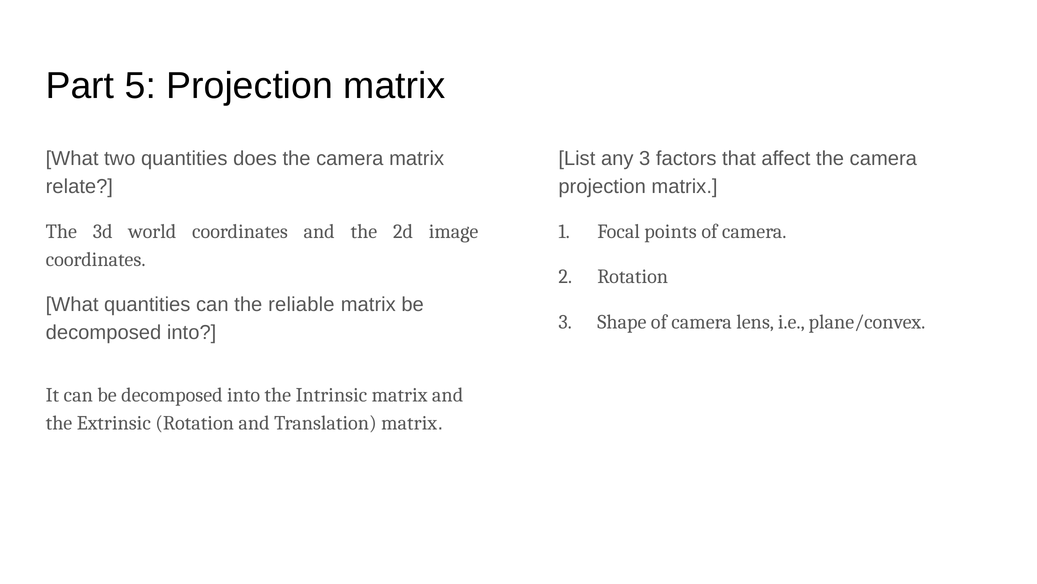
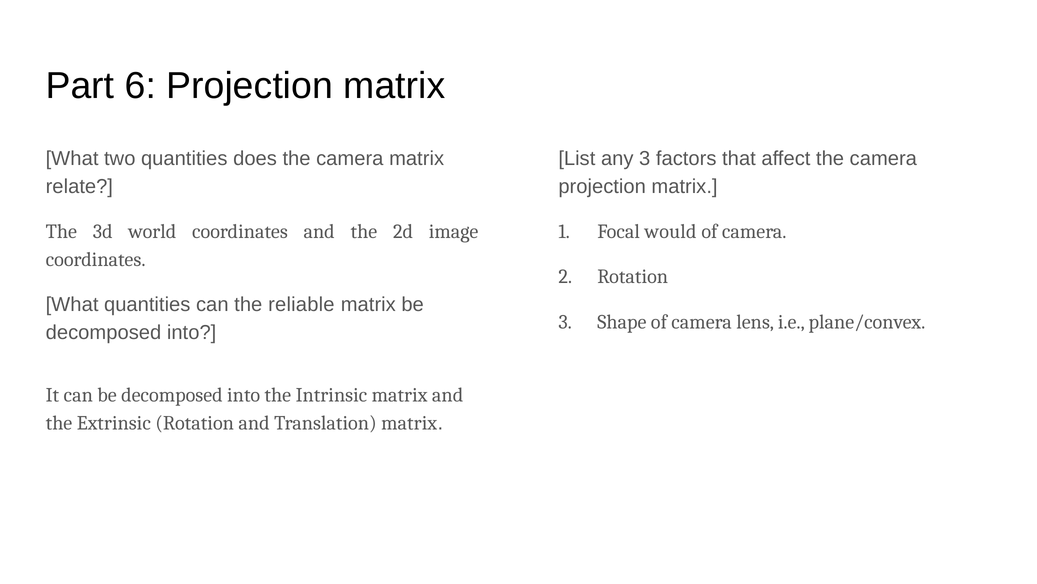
5: 5 -> 6 (140, 86)
points: points -> would (671, 231)
